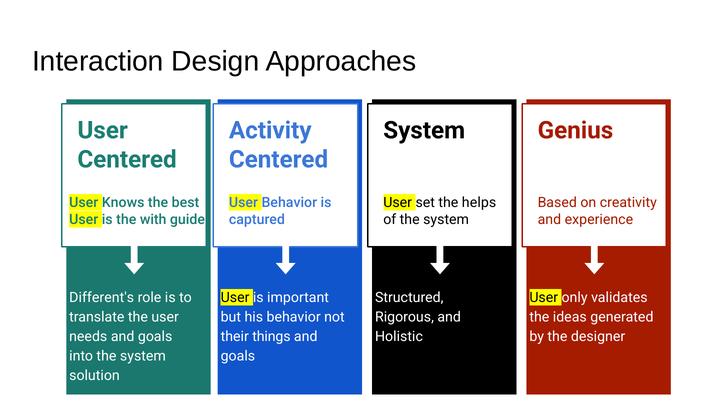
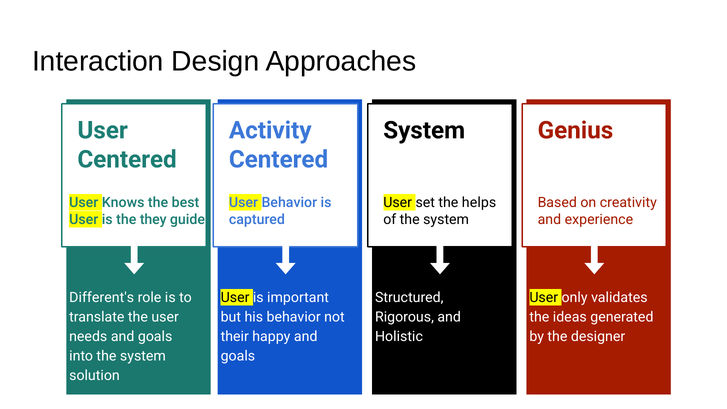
with: with -> they (153, 219)
things: things -> happy (271, 336)
